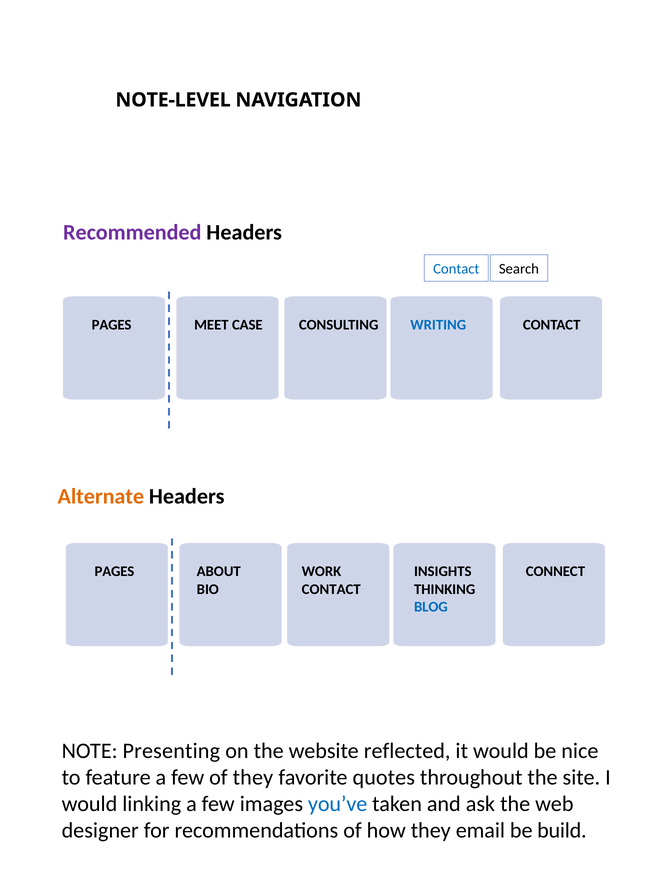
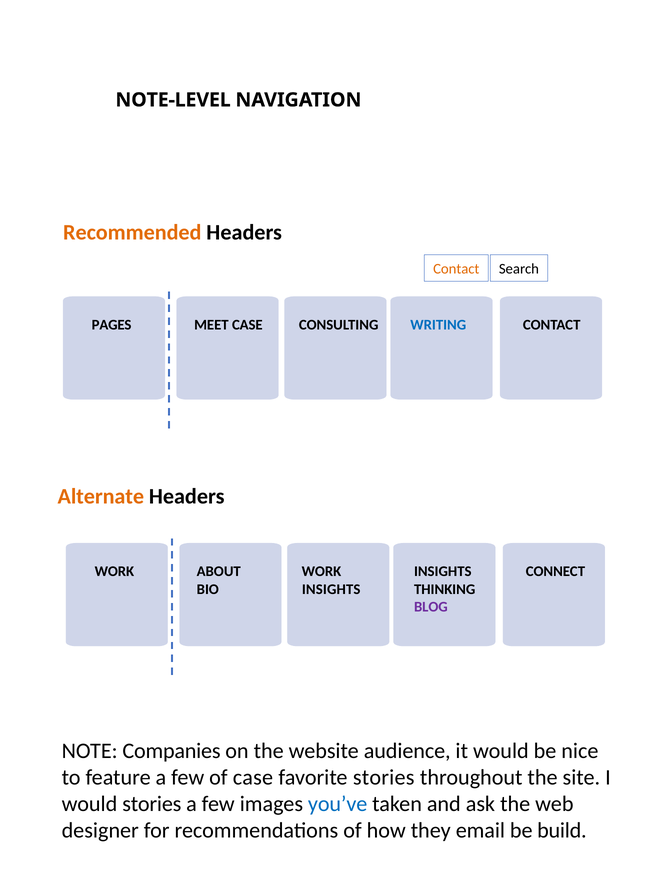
Recommended colour: purple -> orange (132, 233)
Contact colour: blue -> orange (456, 269)
PAGES: PAGES -> WORK (114, 572)
CONTACT: CONTACT -> INSIGHTS (331, 590)
BLOG colour: blue -> purple (431, 607)
Presenting: Presenting -> Companies (172, 751)
reflected: reflected -> audience (407, 751)
of they: they -> case (253, 778)
favorite quotes: quotes -> stories (384, 778)
would linking: linking -> stories (152, 804)
